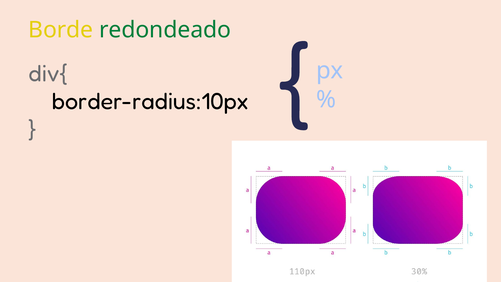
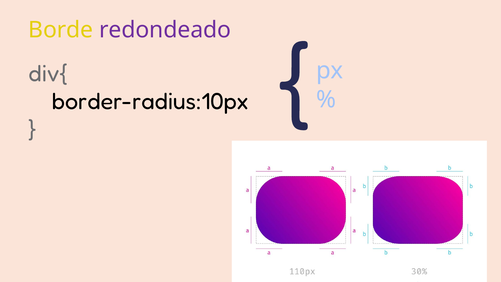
redondeado colour: green -> purple (165, 30)
